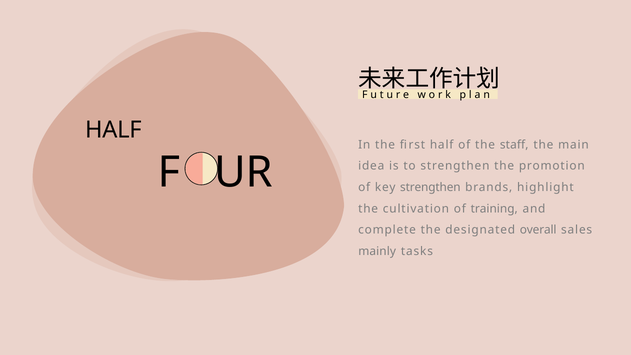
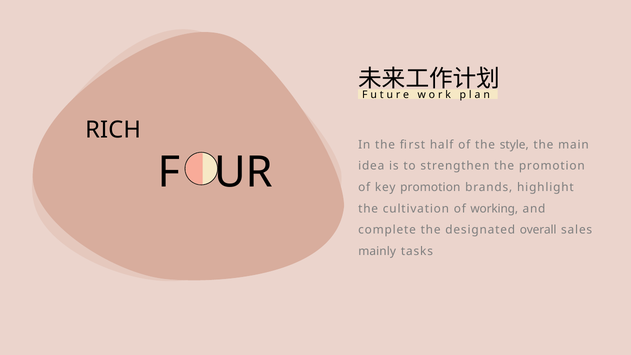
HALF: HALF -> RICH (113, 130)
staff: staff -> style (514, 145)
key strengthen: strengthen -> promotion (430, 187)
training: training -> working (494, 209)
